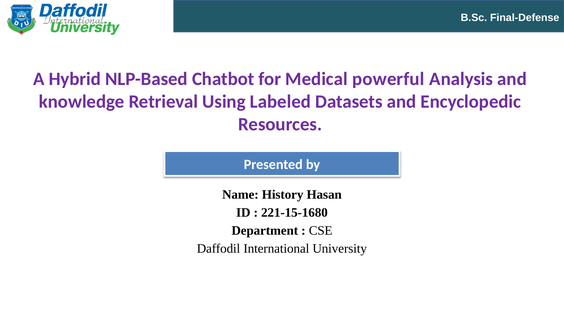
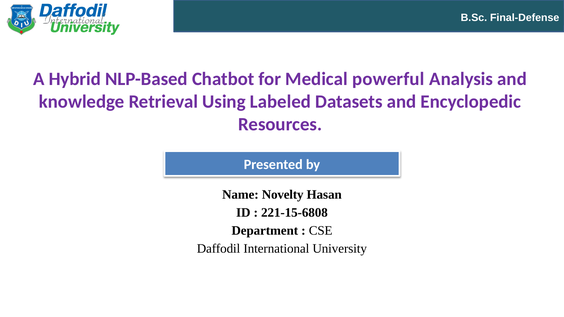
History: History -> Novelty (283, 195)
221-15-1680: 221-15-1680 -> 221-15-6808 (294, 213)
